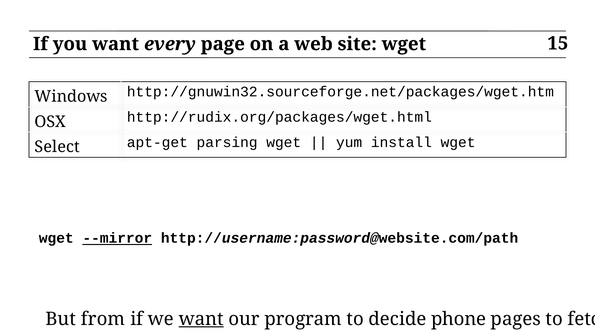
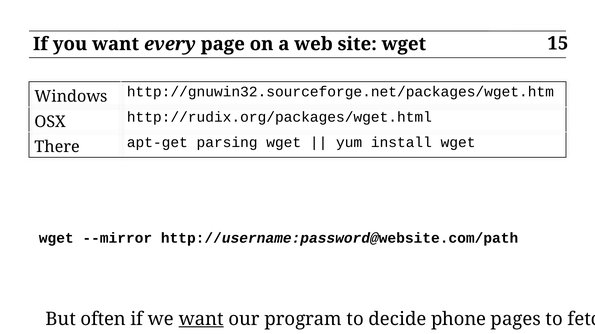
Select: Select -> There (57, 147)
--mirror underline: present -> none (117, 238)
from: from -> often (103, 319)
